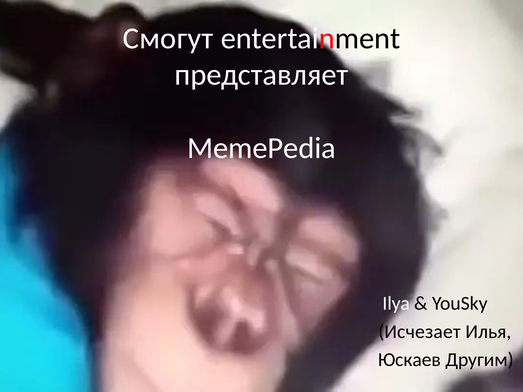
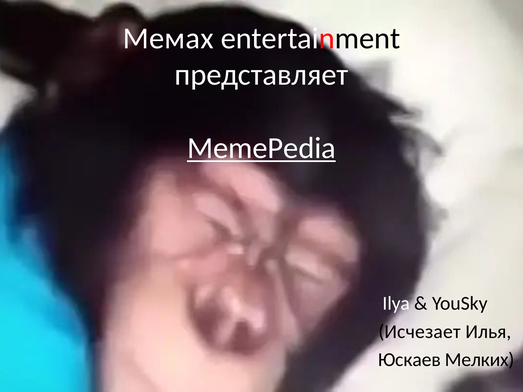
Смогут: Смогут -> Мемах (168, 38)
MemePedia underline: none -> present (262, 148)
Другим: Другим -> Мелких (480, 360)
